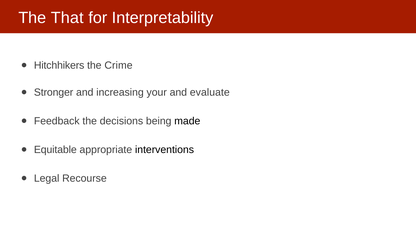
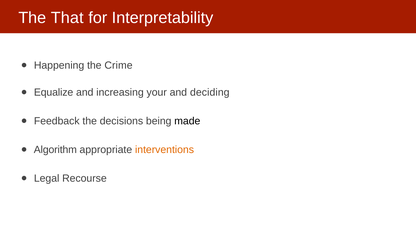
Hitchhikers: Hitchhikers -> Happening (59, 65)
Stronger: Stronger -> Equalize (54, 92)
evaluate: evaluate -> deciding (210, 92)
Equitable: Equitable -> Algorithm (55, 150)
interventions colour: black -> orange (164, 150)
